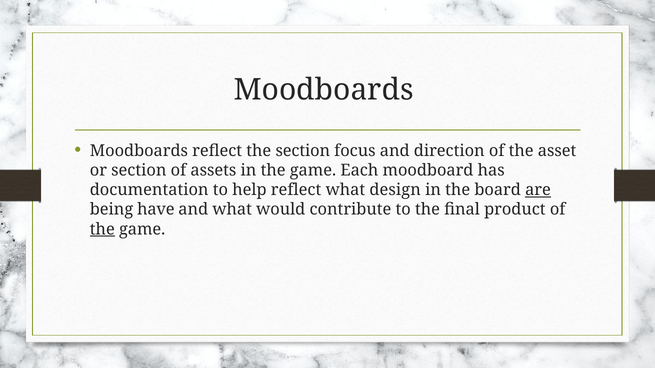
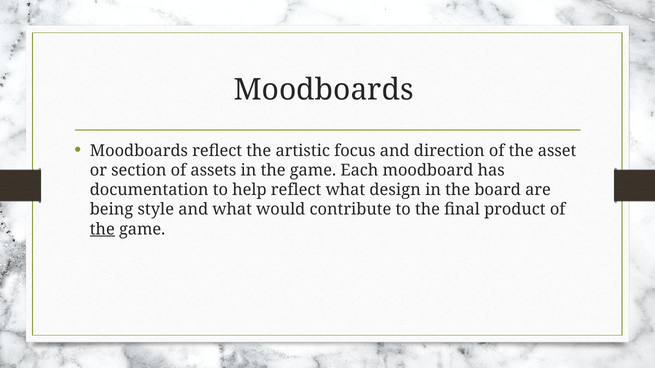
the section: section -> artistic (303, 151)
are underline: present -> none (538, 190)
have: have -> style (156, 210)
